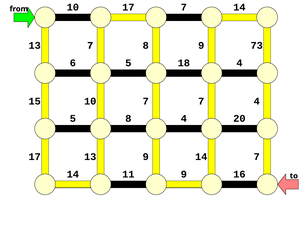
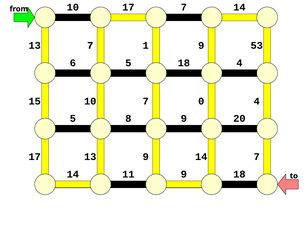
8: 8 -> 1 (146, 45)
73: 73 -> 53 (257, 45)
7: 7 -> 0 (201, 101)
8 4: 4 -> 9 (184, 118)
9 16: 16 -> 18 (239, 174)
